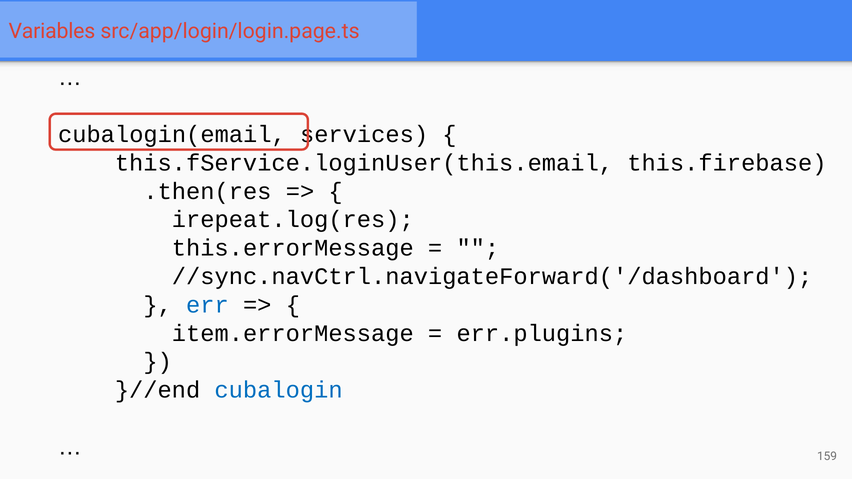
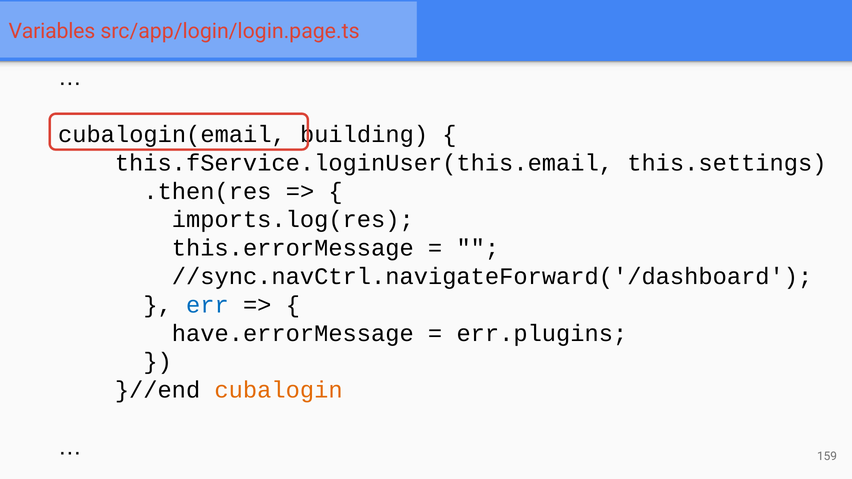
services: services -> building (364, 135)
this.firebase: this.firebase -> this.settings (727, 163)
irepeat.log(res: irepeat.log(res -> imports.log(res (293, 220)
item.errorMessage: item.errorMessage -> have.errorMessage (293, 333)
cubalogin colour: blue -> orange (279, 390)
